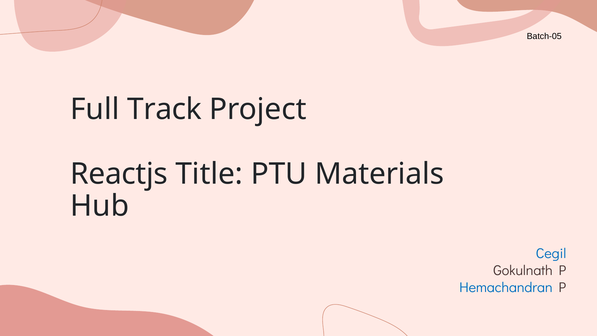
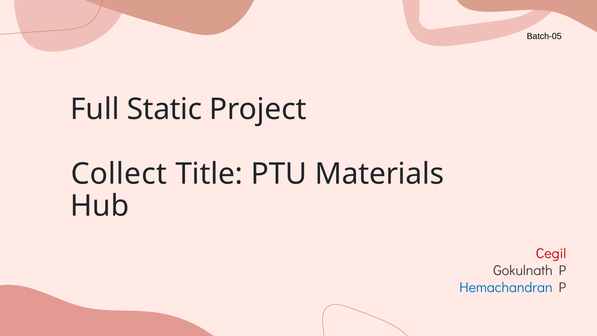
Track: Track -> Static (164, 109)
Reactjs: Reactjs -> Collect (119, 174)
Cegil colour: blue -> red (551, 253)
